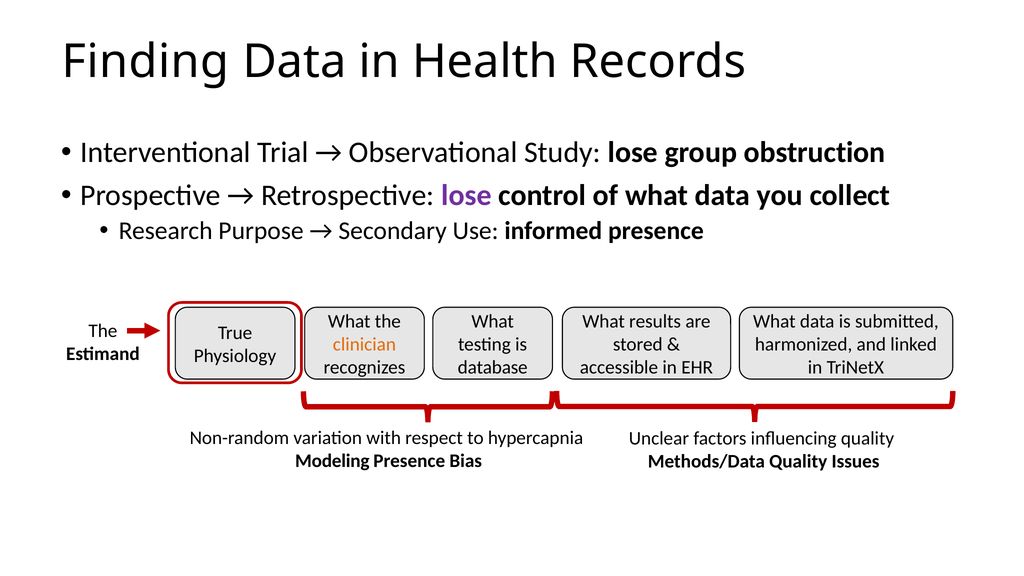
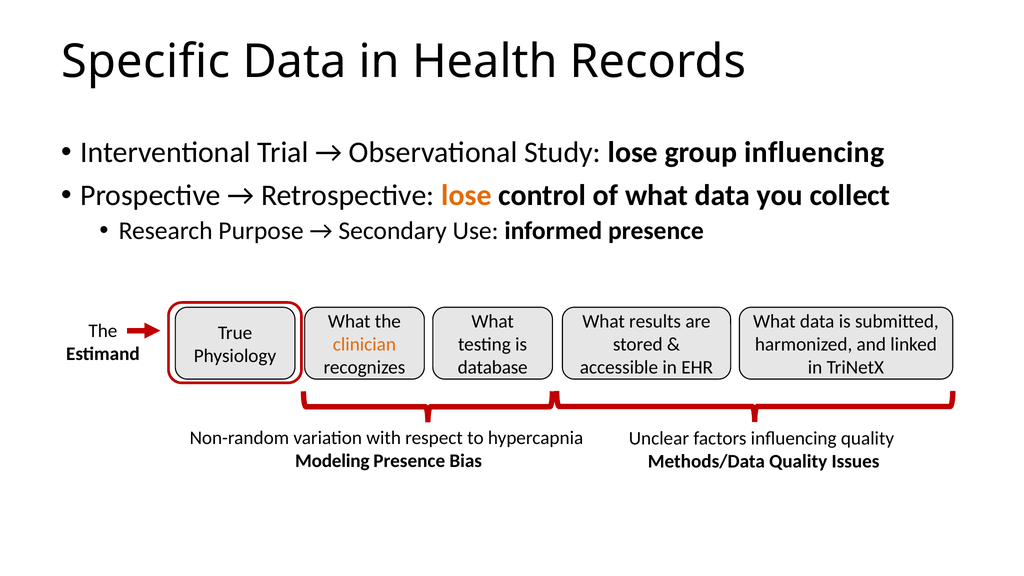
Finding: Finding -> Specific (146, 62)
group obstruction: obstruction -> influencing (814, 153)
lose colour: purple -> orange (466, 195)
